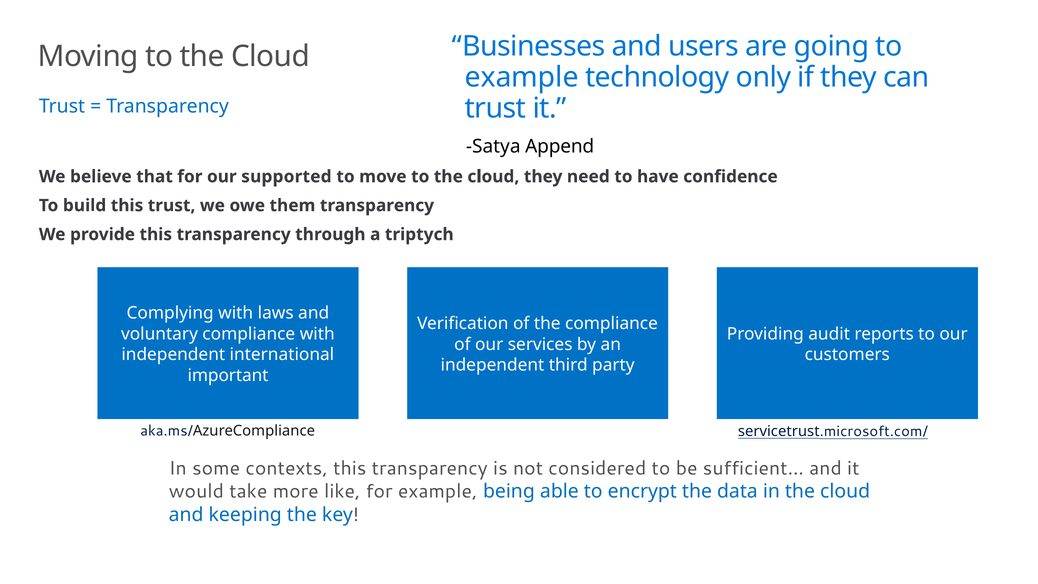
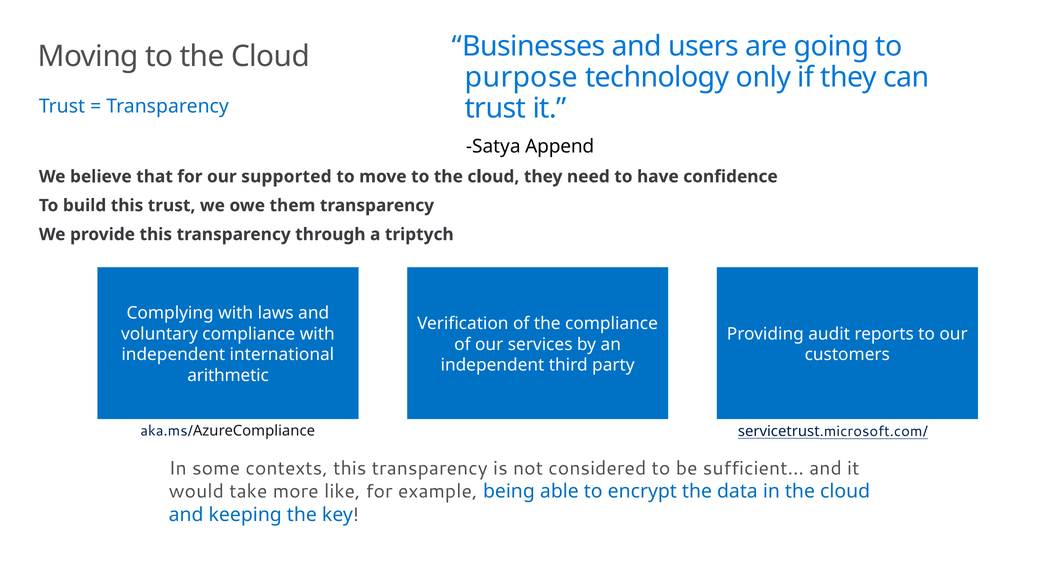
example: example -> purpose (521, 77)
important: important -> arithmetic (228, 375)
